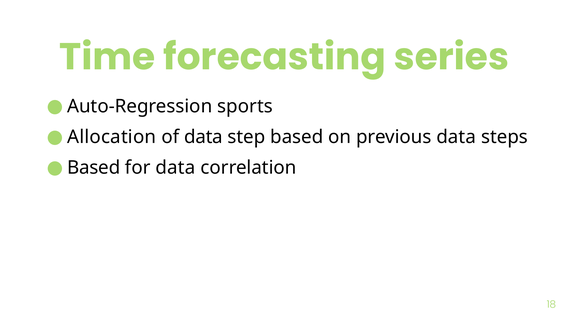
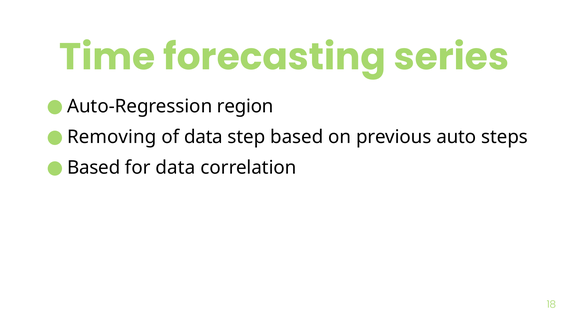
sports: sports -> region (245, 106)
Allocation: Allocation -> Removing (112, 137)
previous data: data -> auto (456, 137)
